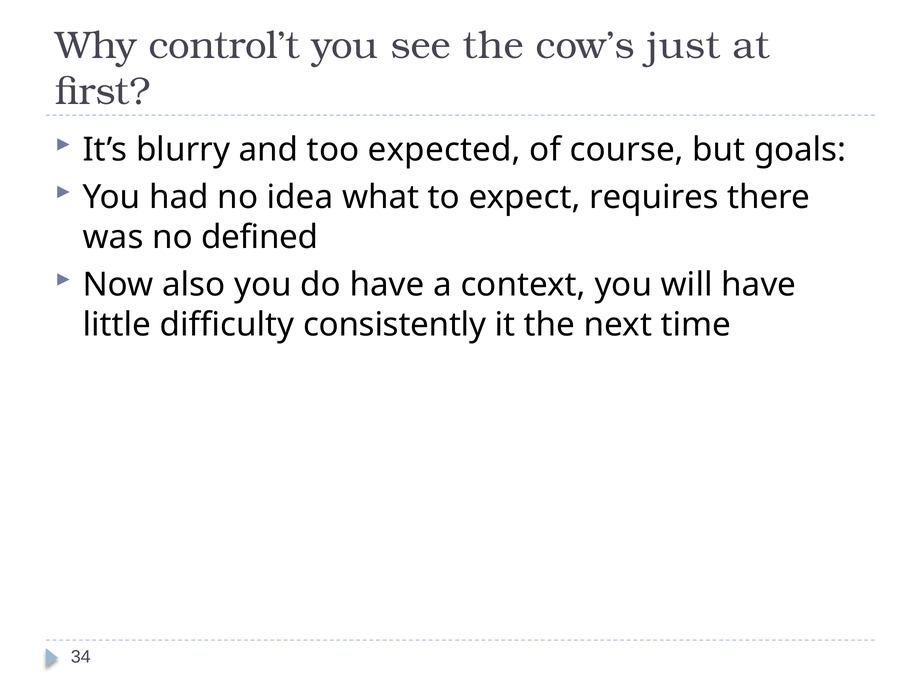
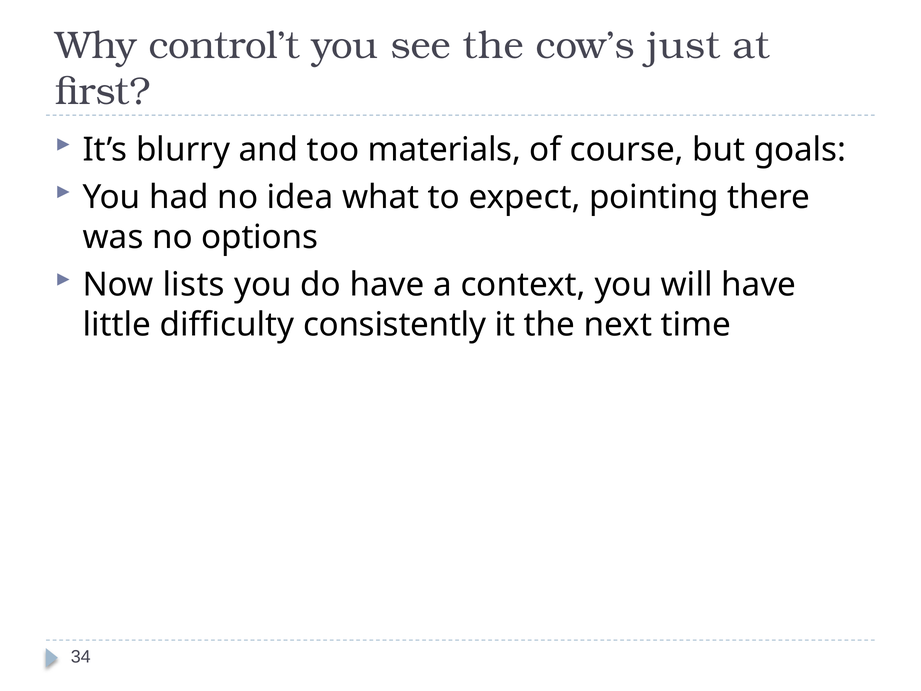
expected: expected -> materials (444, 150)
requires: requires -> pointing (654, 197)
defined: defined -> options (260, 237)
also: also -> lists (194, 285)
